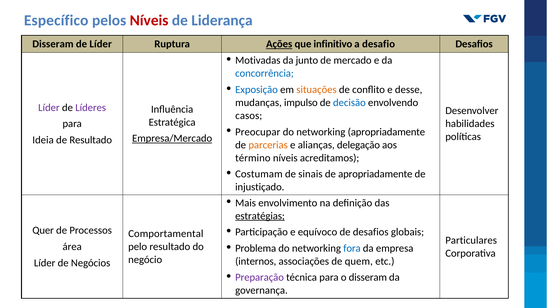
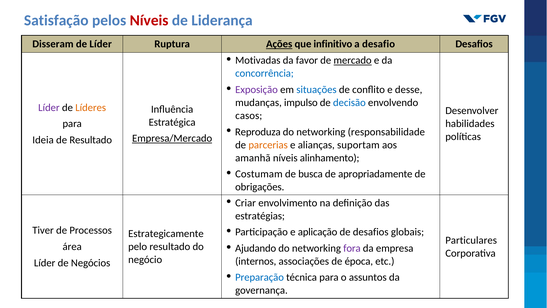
Específico: Específico -> Satisfação (56, 20)
junto: junto -> favor (307, 60)
mercado underline: none -> present (353, 60)
Exposição colour: blue -> purple (256, 90)
situações colour: orange -> blue (317, 90)
Líderes colour: purple -> orange (91, 107)
Preocupar: Preocupar -> Reproduza (258, 132)
networking apropriadamente: apropriadamente -> responsabilidade (386, 132)
delegação: delegação -> suportam (358, 145)
término: término -> amanhã (253, 158)
acreditamos: acreditamos -> alinhamento (330, 158)
sinais: sinais -> busca (311, 174)
injustiçado: injustiçado -> obrigações (260, 187)
Mais: Mais -> Criar (246, 203)
estratégias underline: present -> none (260, 216)
Quer: Quer -> Tiver (43, 230)
equívoco: equívoco -> aplicação (318, 232)
Comportamental: Comportamental -> Estrategicamente (166, 233)
Problema: Problema -> Ajudando (256, 248)
fora colour: blue -> purple (352, 248)
quem: quem -> época (359, 261)
Preparação colour: purple -> blue (260, 277)
o disseram: disseram -> assuntos (368, 277)
